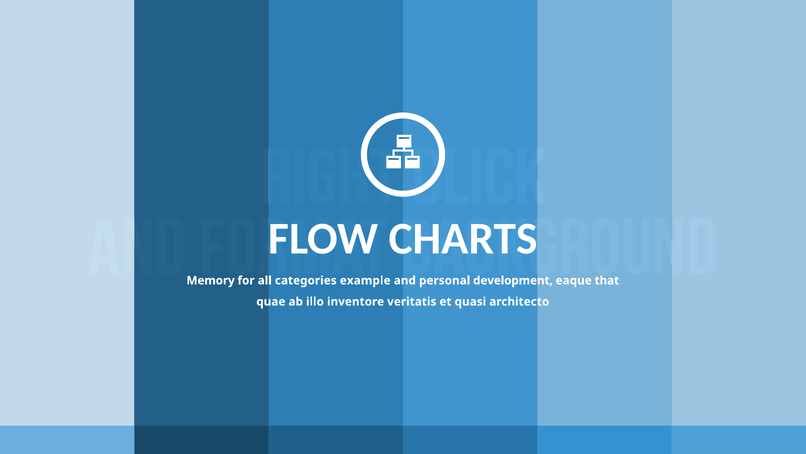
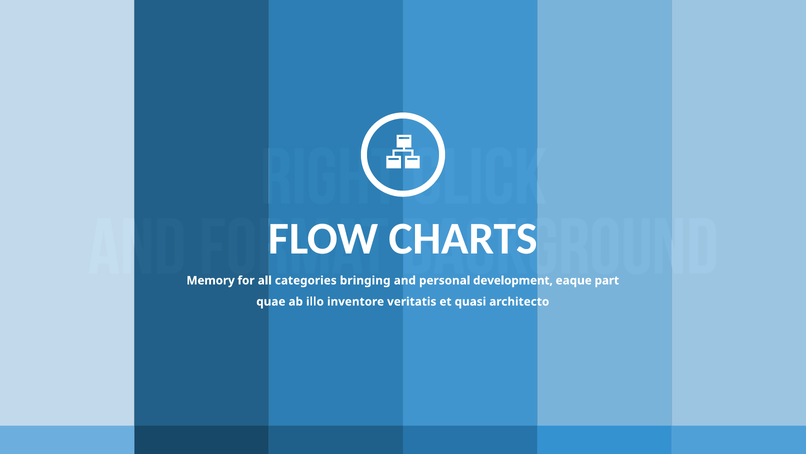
example: example -> bringing (365, 280)
that: that -> part (607, 280)
